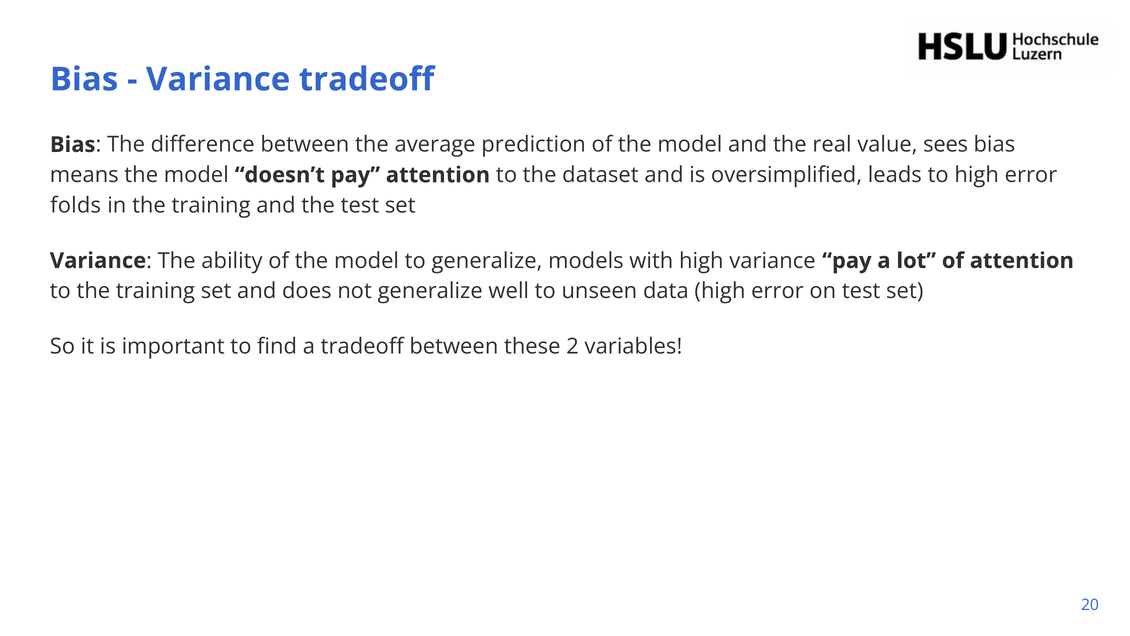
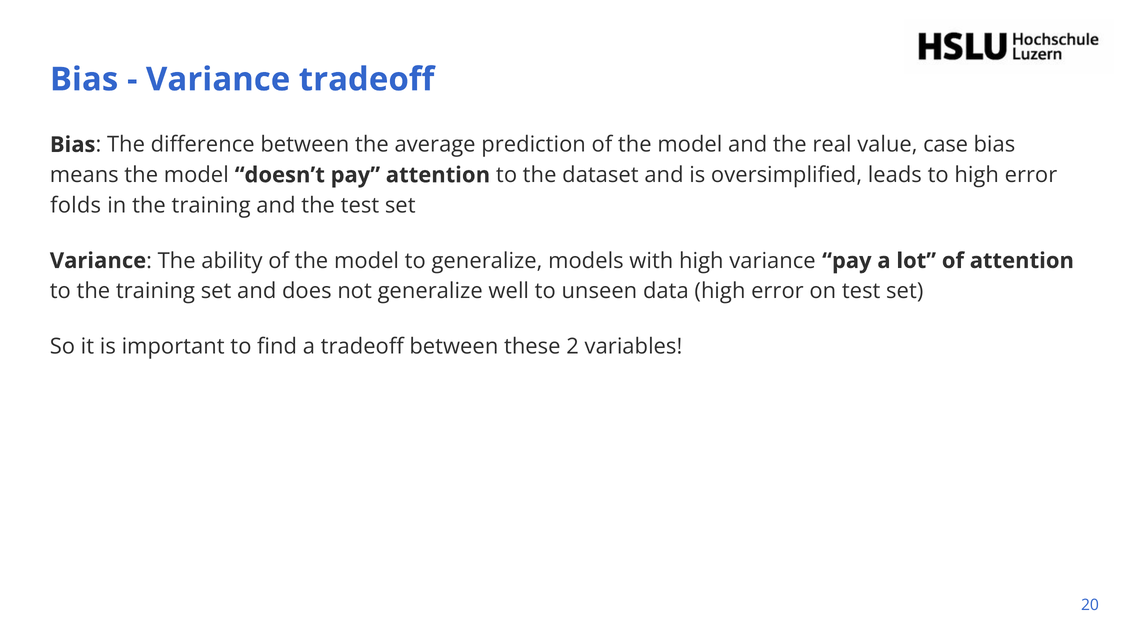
sees: sees -> case (946, 145)
